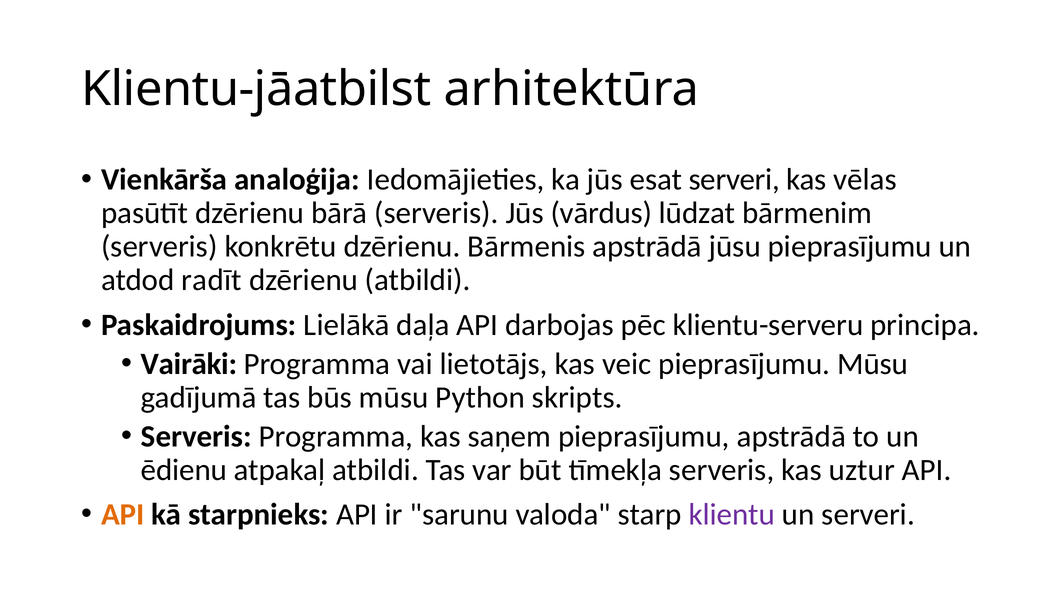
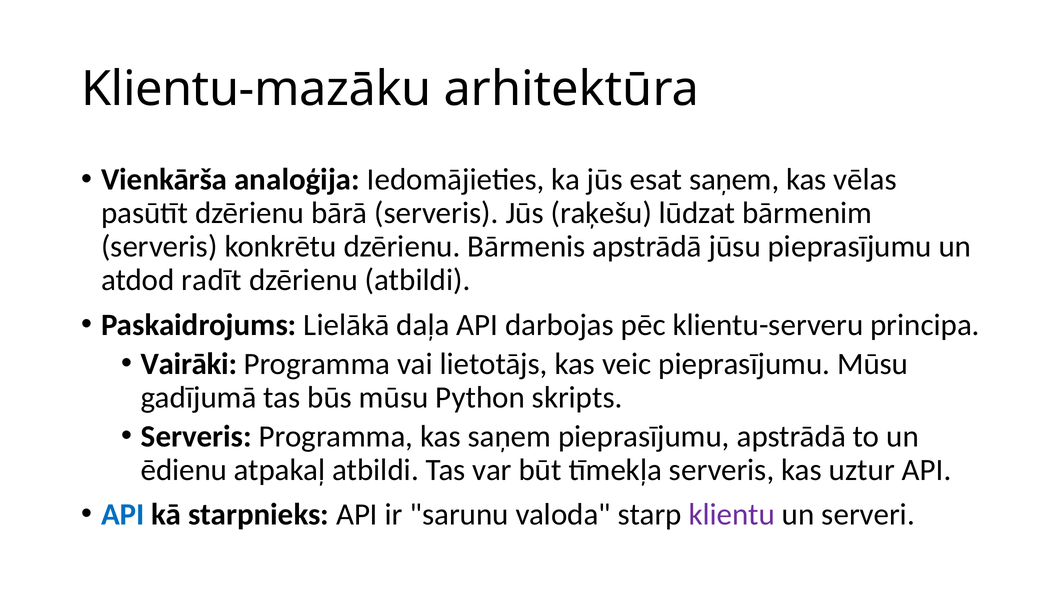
Klientu-jāatbilst: Klientu-jāatbilst -> Klientu-mazāku (256, 89)
esat serveri: serveri -> saņem (734, 180)
vārdus: vārdus -> raķešu (601, 213)
API colour: orange -> blue (123, 515)
